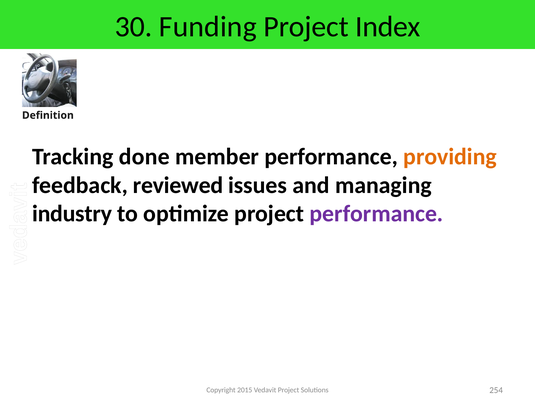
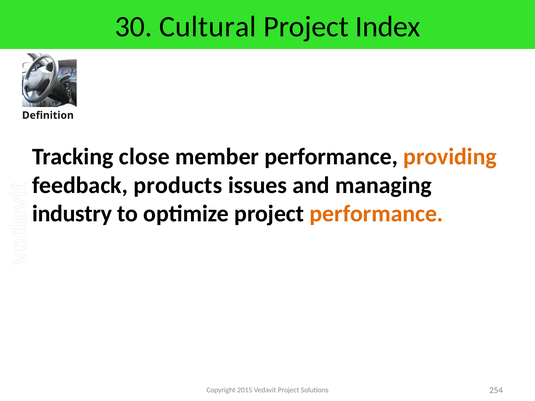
Funding: Funding -> Cultural (208, 27)
done: done -> close (144, 157)
reviewed: reviewed -> products (178, 185)
performance colour: purple -> orange (376, 214)
